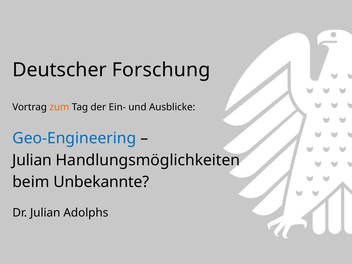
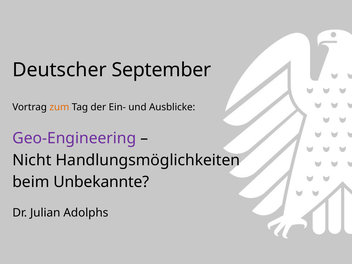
Forschung: Forschung -> September (161, 70)
Geo-Engineering colour: blue -> purple (74, 138)
Julian: Julian -> Nicht (32, 160)
